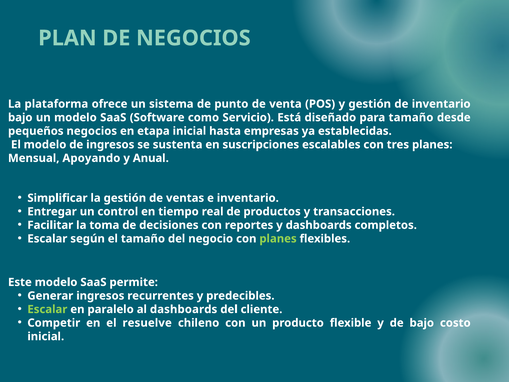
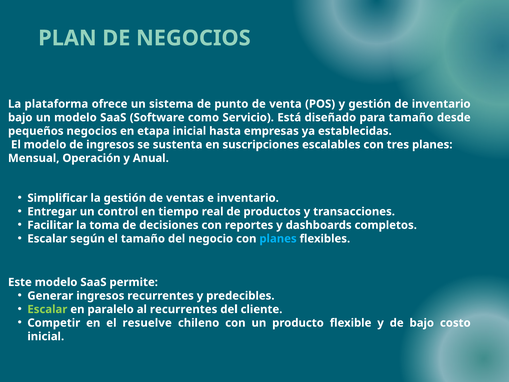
Apoyando: Apoyando -> Operación (91, 158)
planes colour: light green -> light blue (278, 239)
al dashboards: dashboards -> recurrentes (184, 309)
